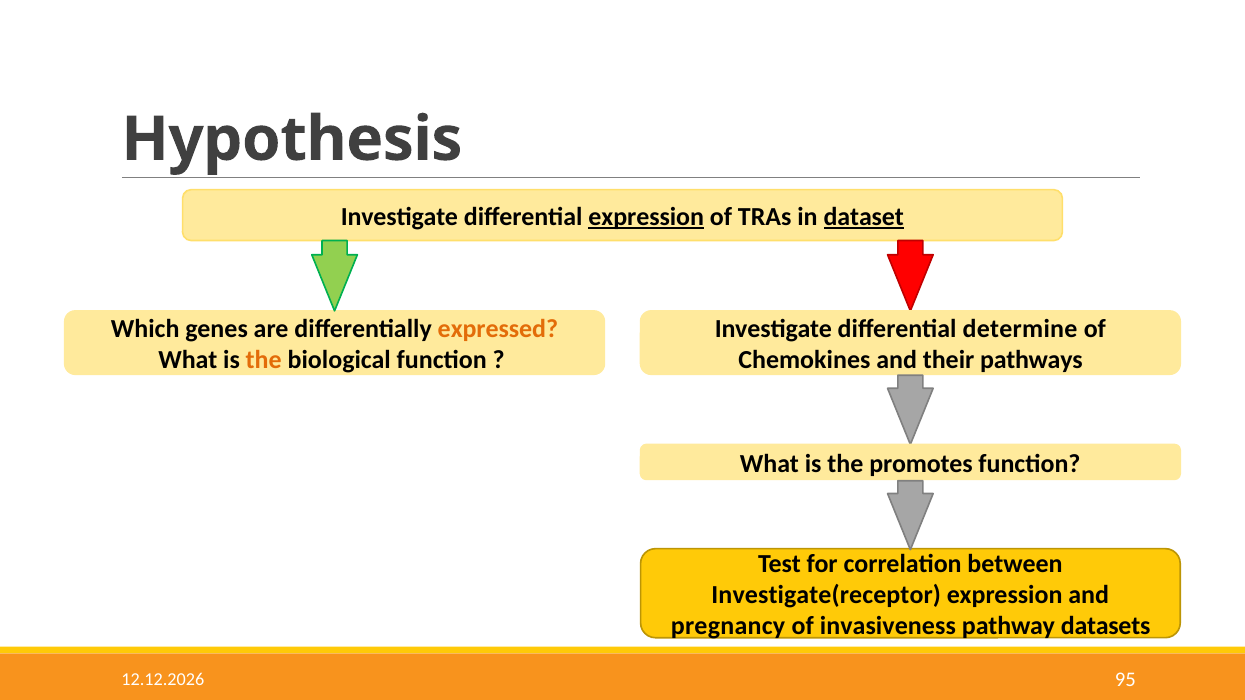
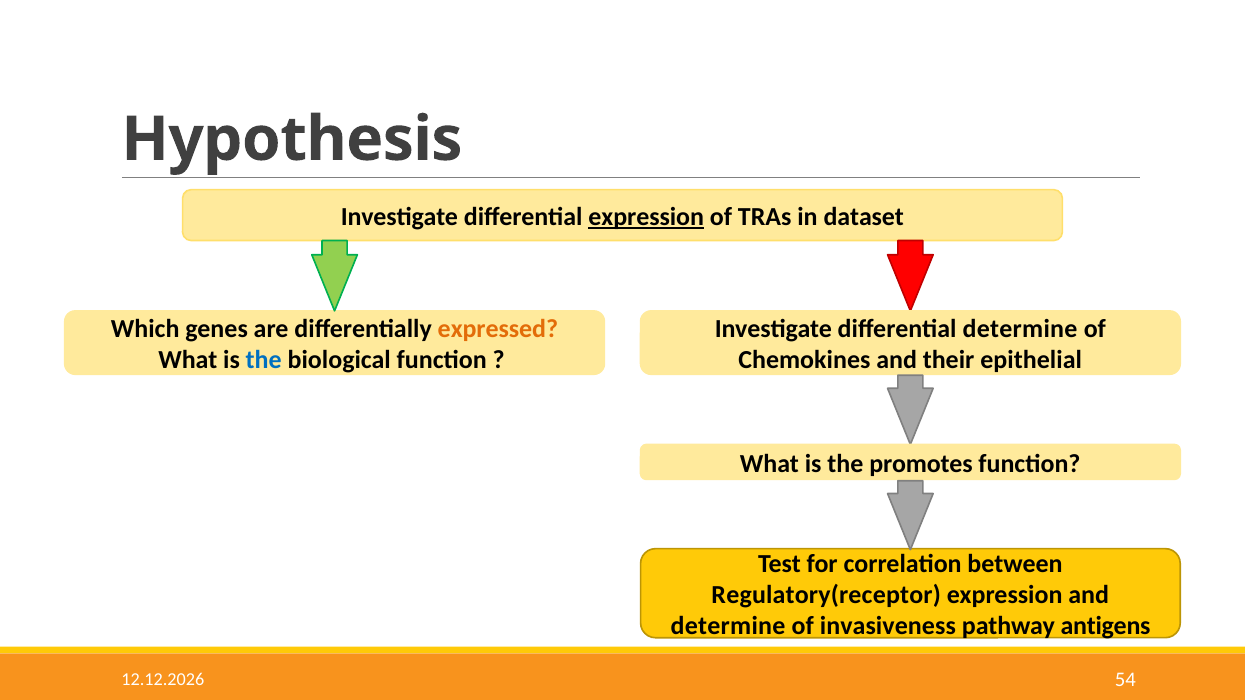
dataset underline: present -> none (864, 217)
the colour: orange -> blue (264, 360)
pathways: pathways -> epithelial (1031, 360)
Investigate(receptor: Investigate(receptor -> Regulatory(receptor (826, 595)
pregnancy: pregnancy -> determine (728, 626)
datasets: datasets -> antigens (1106, 626)
95: 95 -> 54 (1125, 679)
